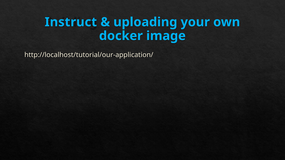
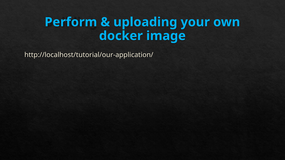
Instruct: Instruct -> Perform (71, 22)
